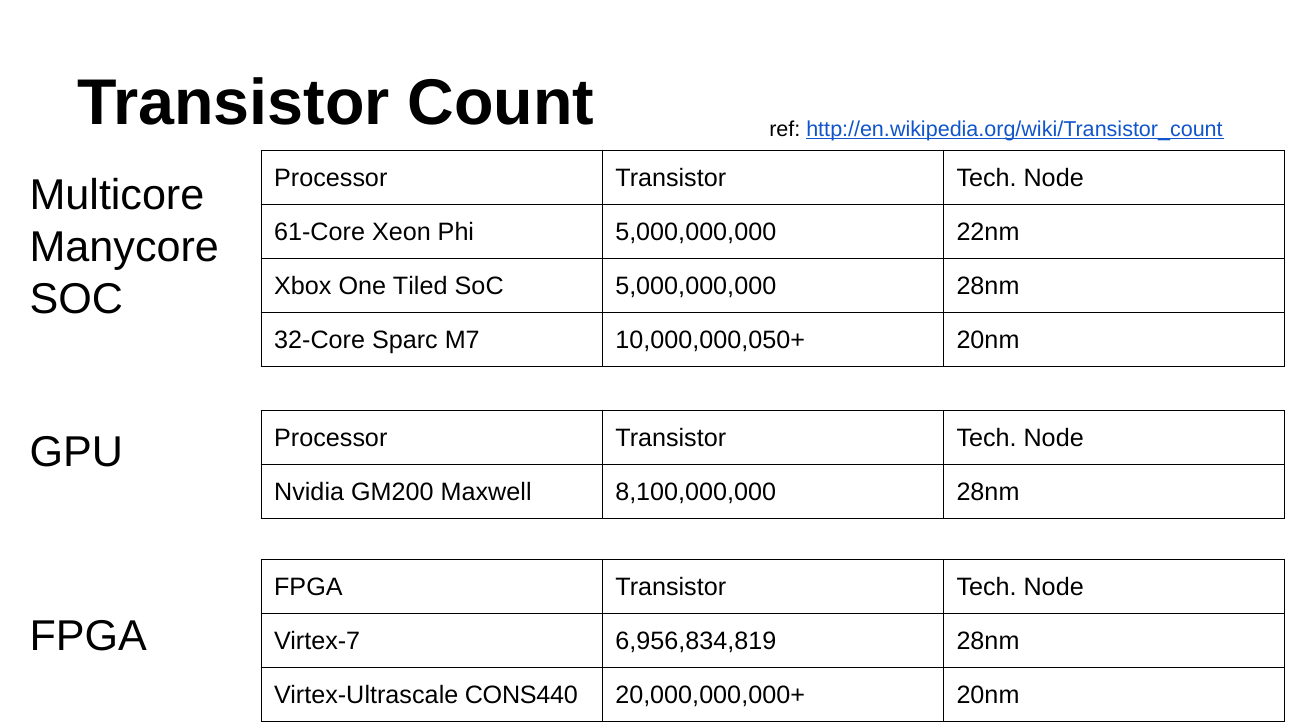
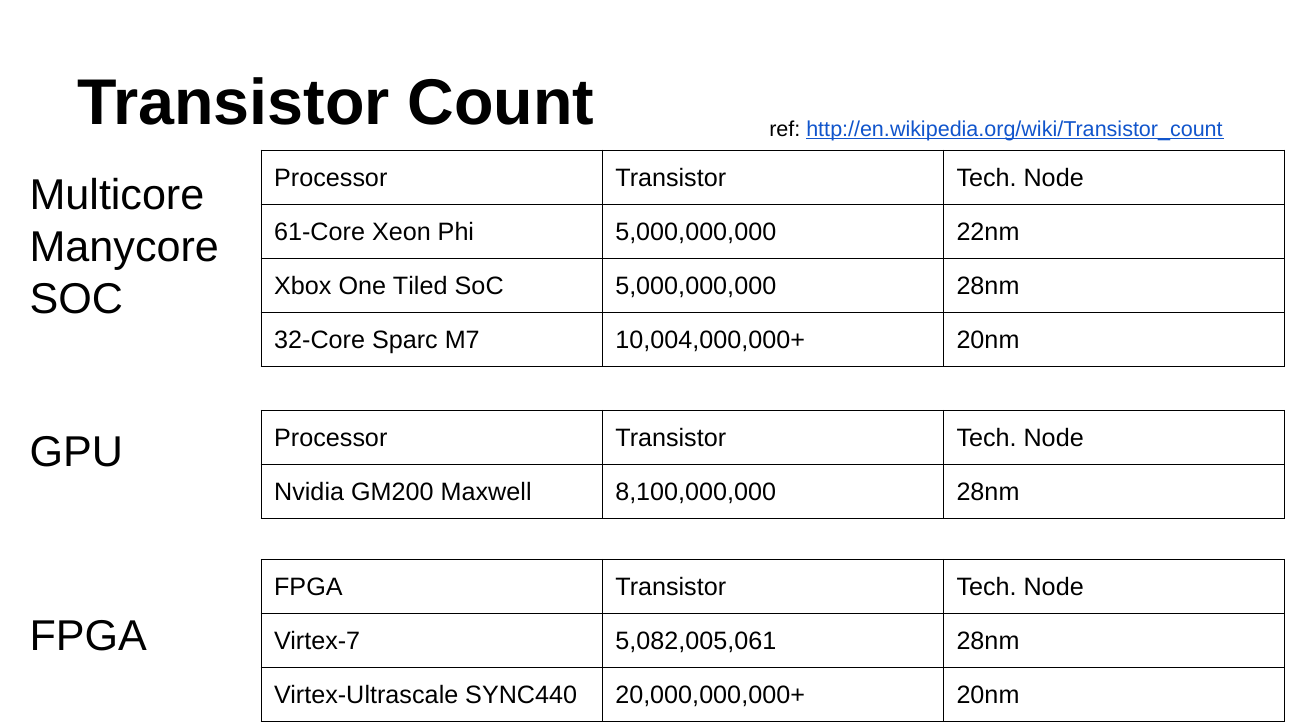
10,000,000,050+: 10,000,000,050+ -> 10,004,000,000+ (710, 340)
6,956,834,819: 6,956,834,819 -> 5,082,005,061 (696, 641)
CONS440: CONS440 -> SYNC440 (521, 695)
